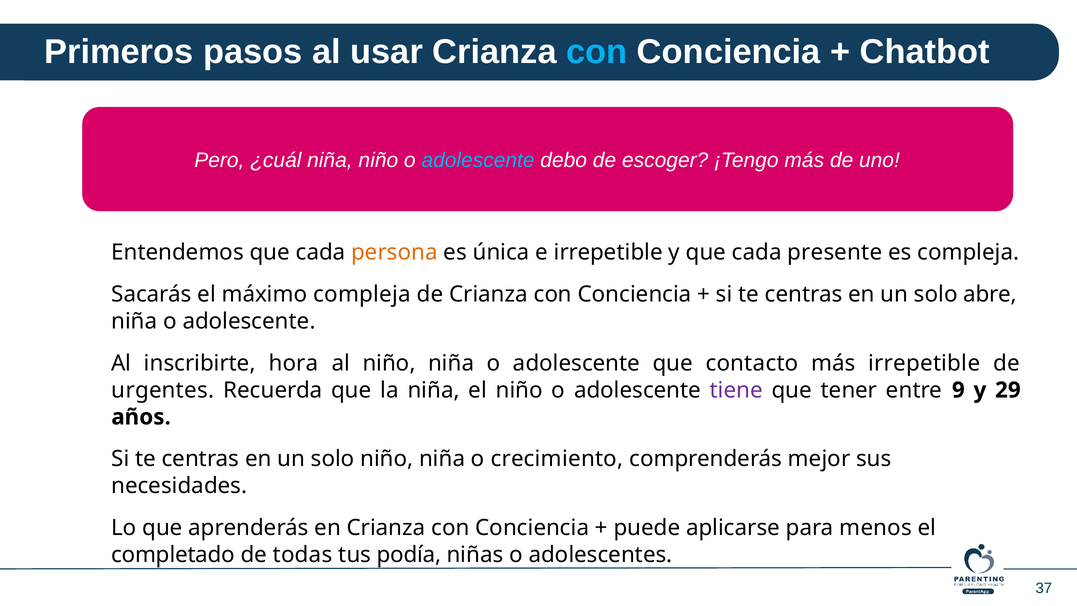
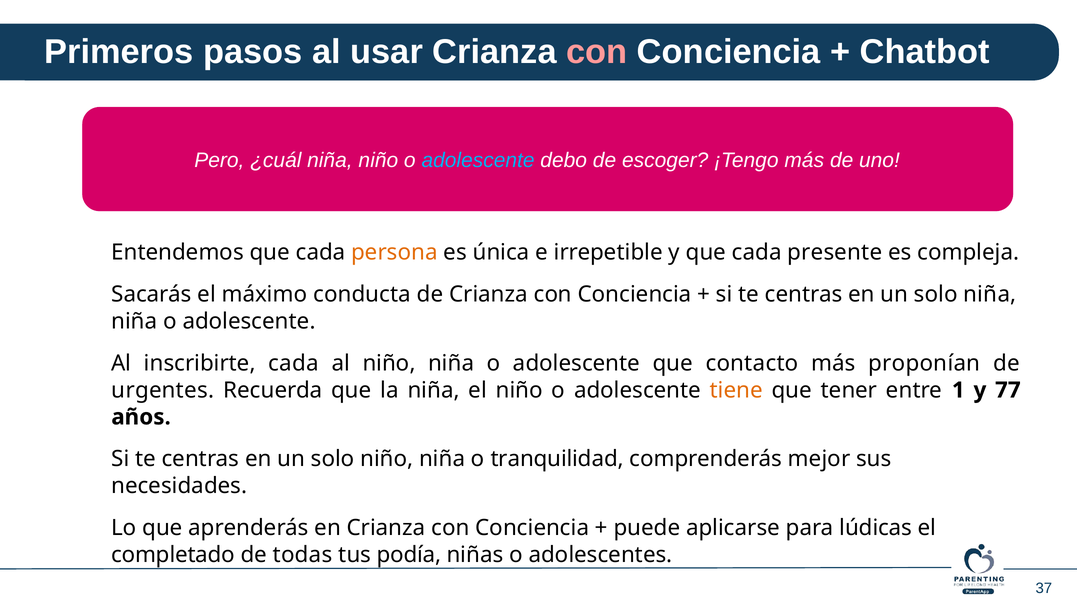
con colour: light blue -> pink (597, 52)
máximo compleja: compleja -> conducta (362, 294)
solo abre: abre -> niña (990, 294)
inscribirte hora: hora -> cada (294, 363)
más irrepetible: irrepetible -> proponían (924, 363)
tiene colour: purple -> orange (736, 390)
9: 9 -> 1 (958, 390)
29: 29 -> 77 (1008, 390)
crecimiento: crecimiento -> tranquilidad (557, 459)
menos: menos -> lúdicas (876, 528)
